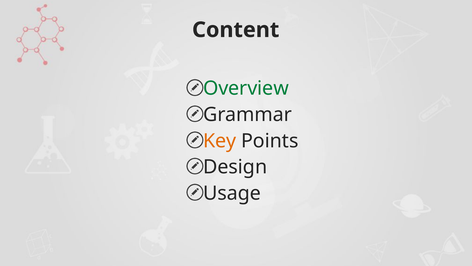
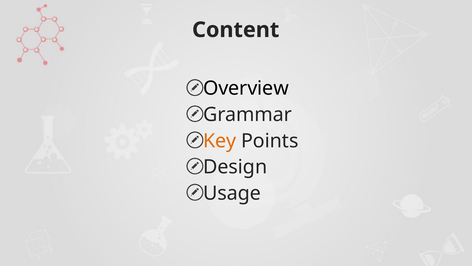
Overview colour: green -> black (246, 88)
